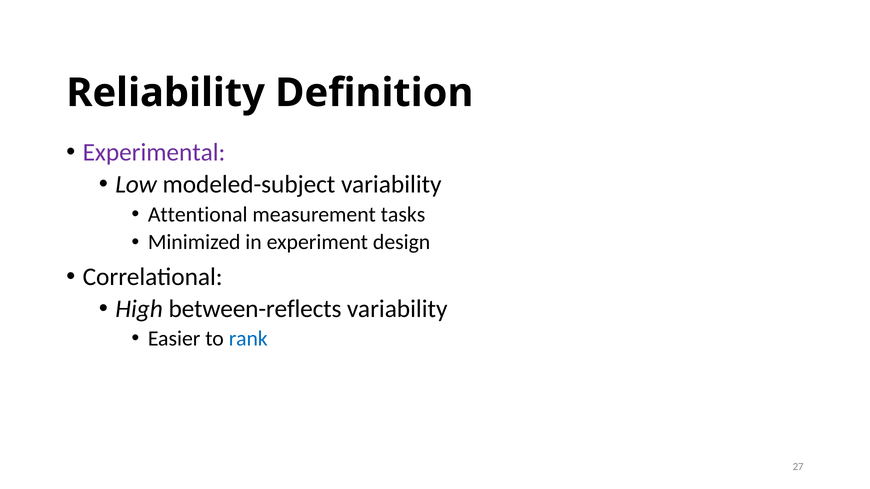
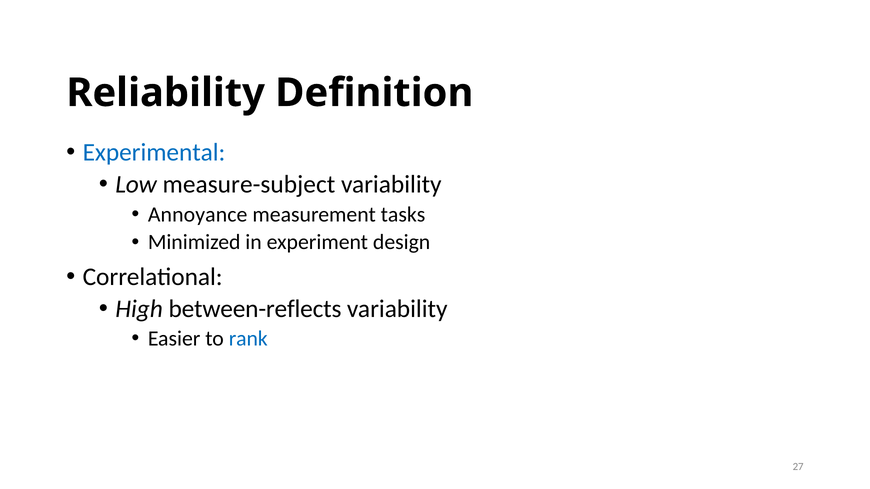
Experimental colour: purple -> blue (154, 153)
modeled-subject: modeled-subject -> measure-subject (249, 184)
Attentional: Attentional -> Annoyance (198, 214)
